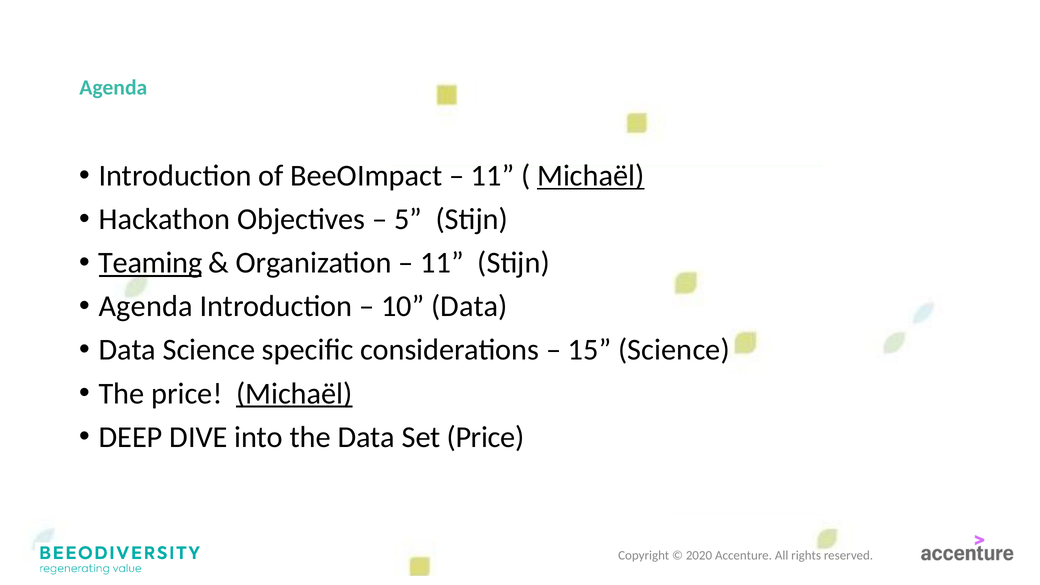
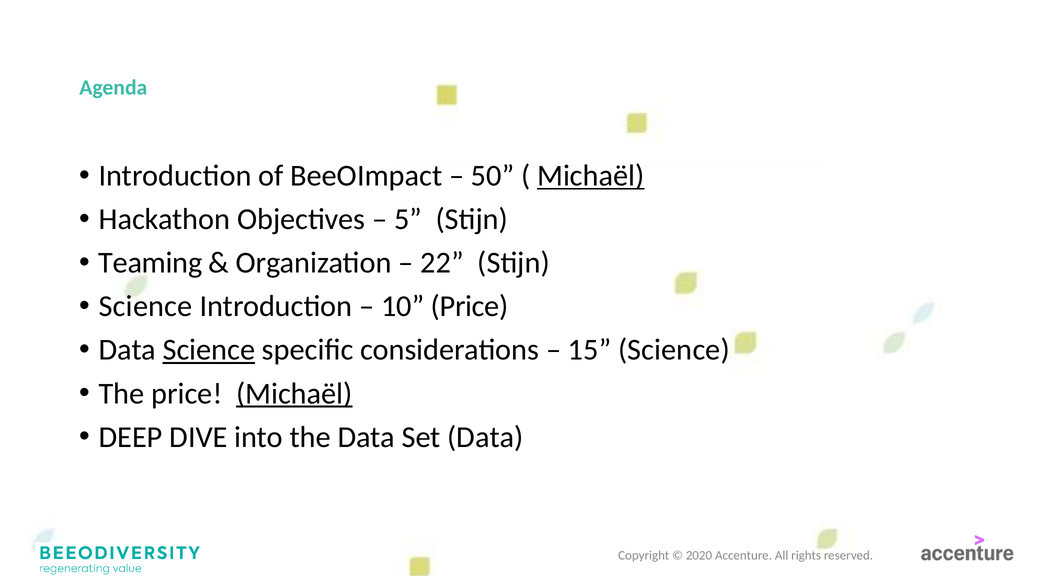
11: 11 -> 50 (493, 176)
Teaming underline: present -> none (150, 263)
11: 11 -> 22 (442, 263)
Agenda: Agenda -> Science (146, 306)
10 Data: Data -> Price (470, 306)
Science underline: none -> present (209, 350)
Set Price: Price -> Data (485, 437)
